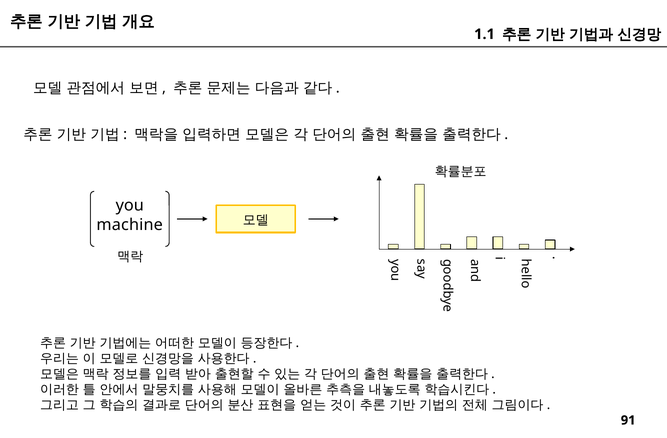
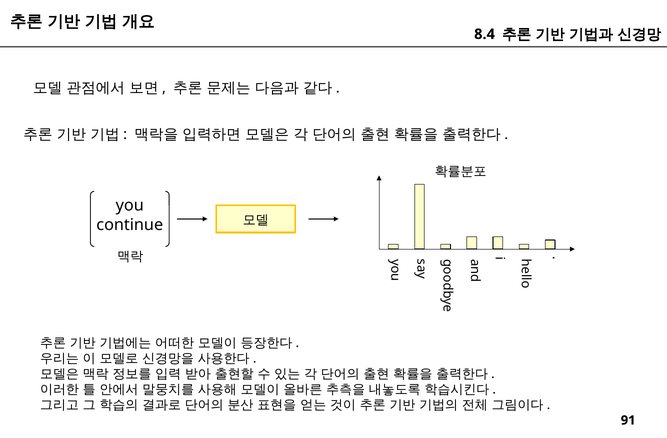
1.1: 1.1 -> 8.4 (485, 34)
machine: machine -> continue (130, 225)
